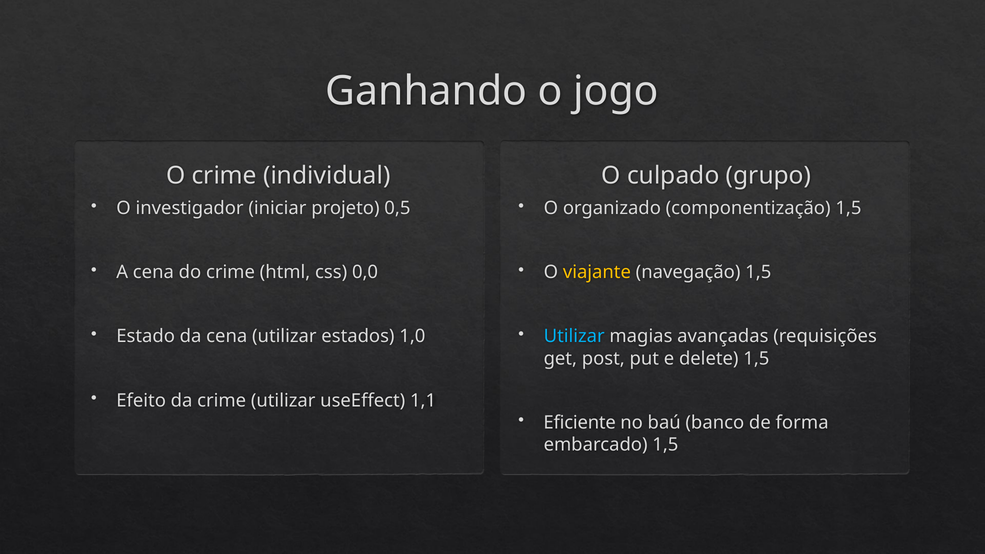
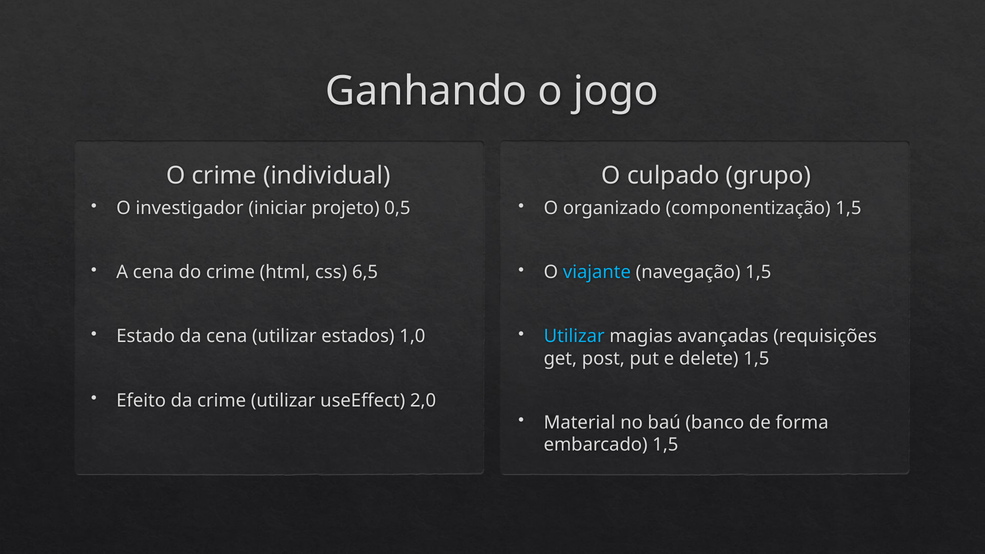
0,0: 0,0 -> 6,5 (365, 272)
viajante colour: yellow -> light blue (597, 272)
1,1: 1,1 -> 2,0 (423, 400)
Eficiente: Eficiente -> Material (580, 423)
